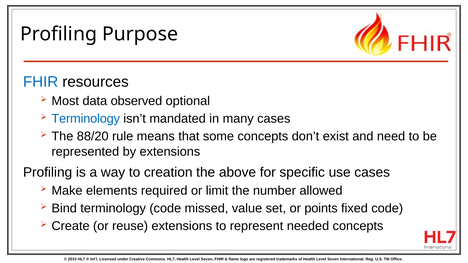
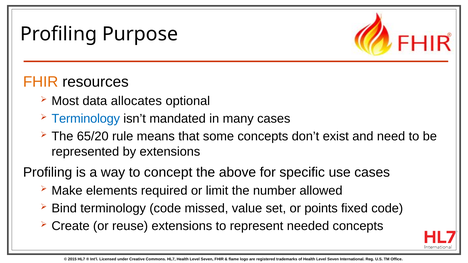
FHIR colour: blue -> orange (41, 82)
observed: observed -> allocates (136, 101)
88/20: 88/20 -> 65/20 (93, 137)
creation: creation -> concept (168, 173)
